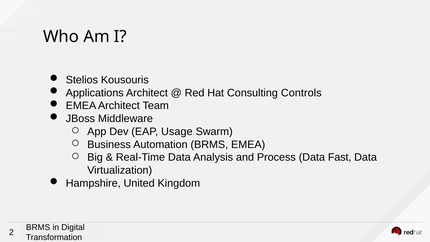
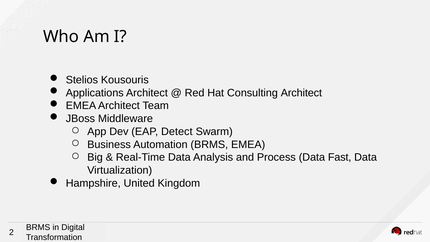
Consulting Controls: Controls -> Architect (301, 93)
Usage: Usage -> Detect (177, 132)
